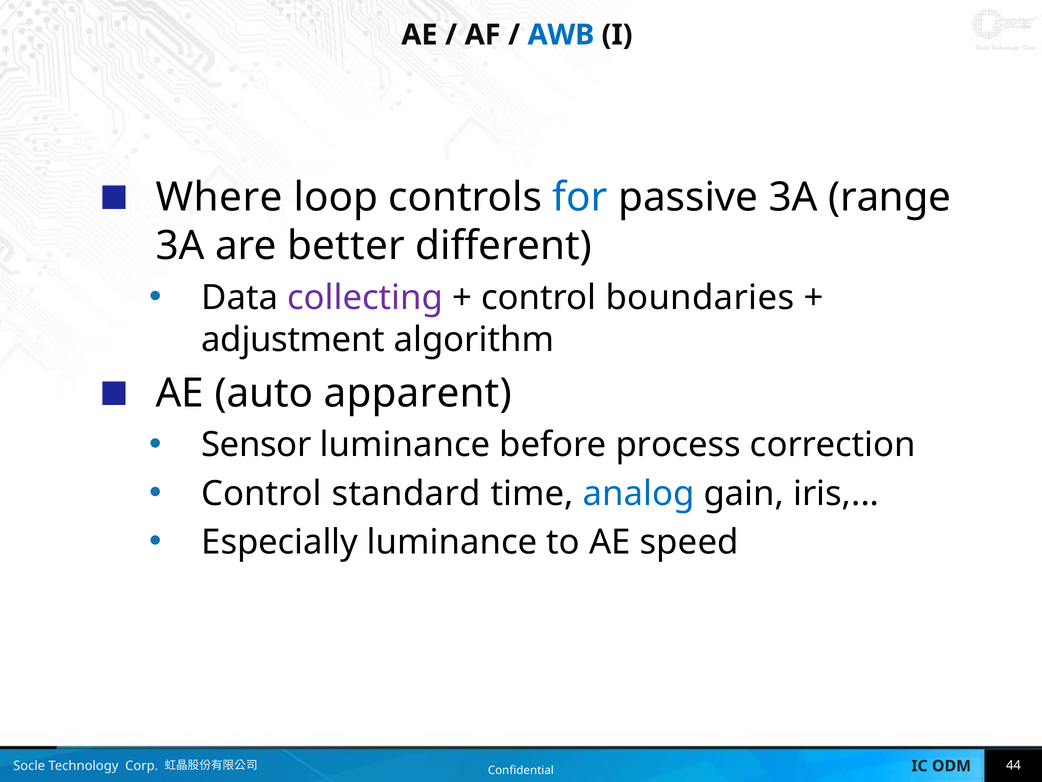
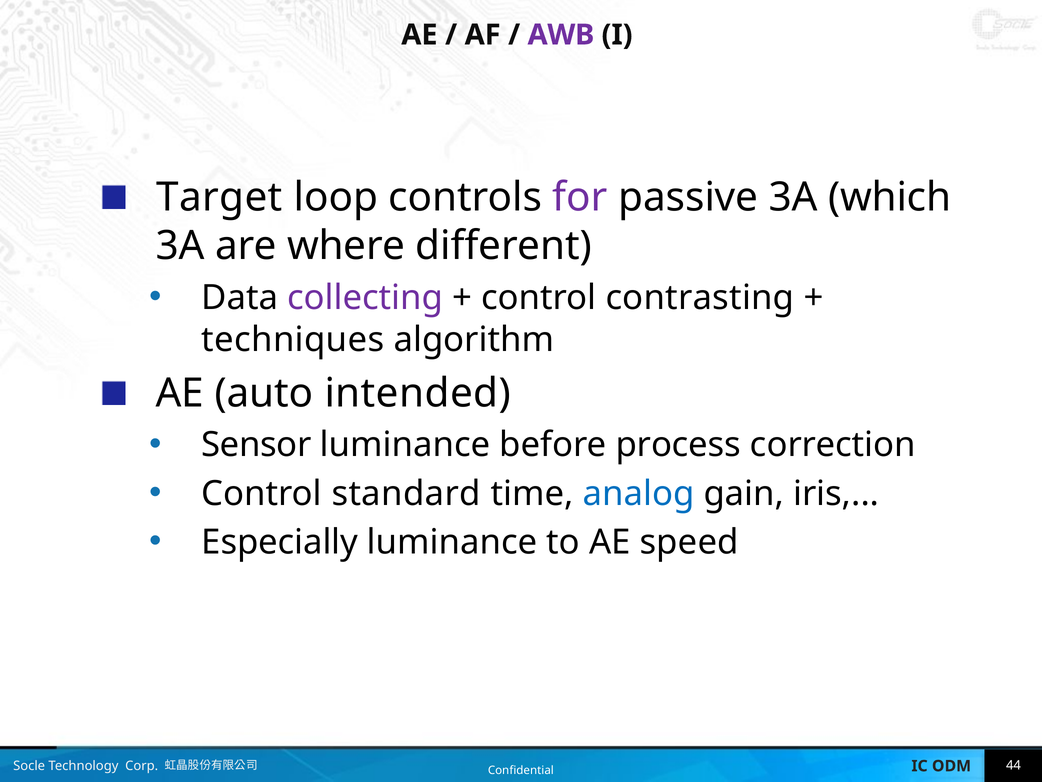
AWB colour: blue -> purple (561, 35)
Where: Where -> Target (219, 197)
for colour: blue -> purple (580, 197)
range: range -> which (890, 197)
better: better -> where (346, 246)
boundaries: boundaries -> contrasting (700, 298)
adjustment: adjustment -> techniques (293, 339)
apparent: apparent -> intended (418, 393)
